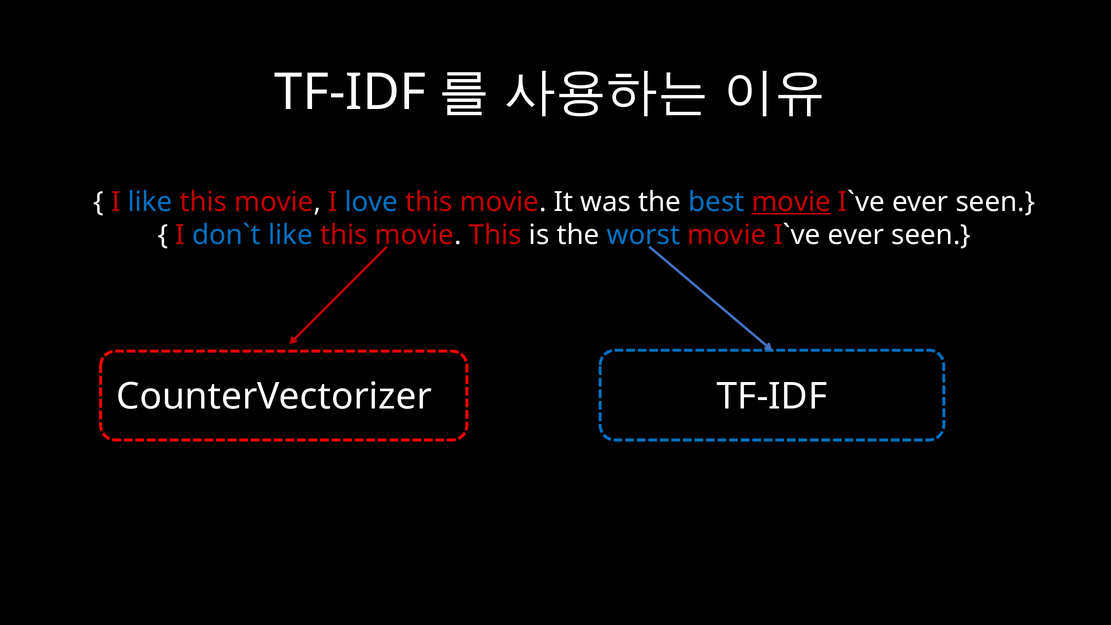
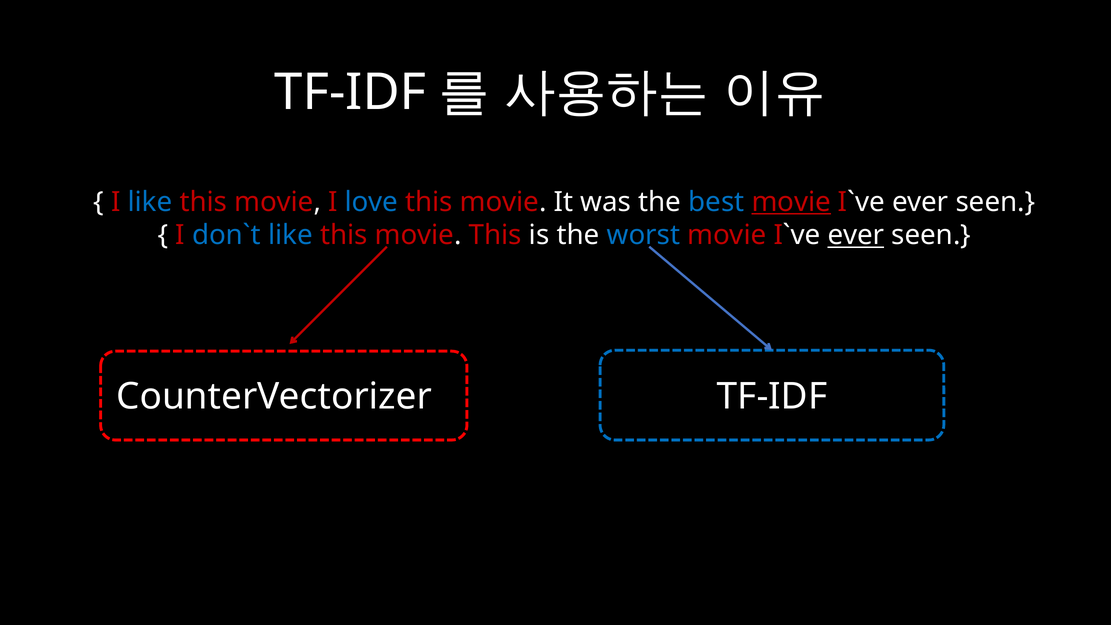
ever underline: none -> present (856, 235)
